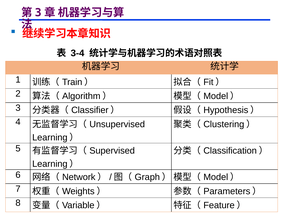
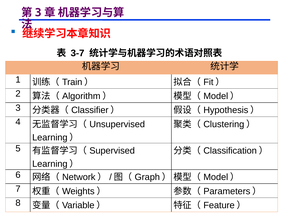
3-4: 3-4 -> 3-7 (78, 53)
